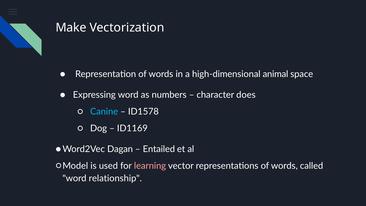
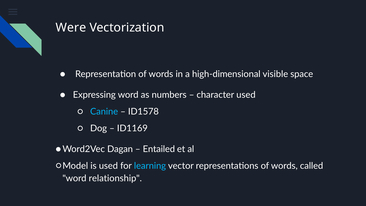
Make: Make -> Were (71, 28)
animal: animal -> visible (275, 74)
character does: does -> used (246, 95)
learning colour: pink -> light blue (150, 166)
